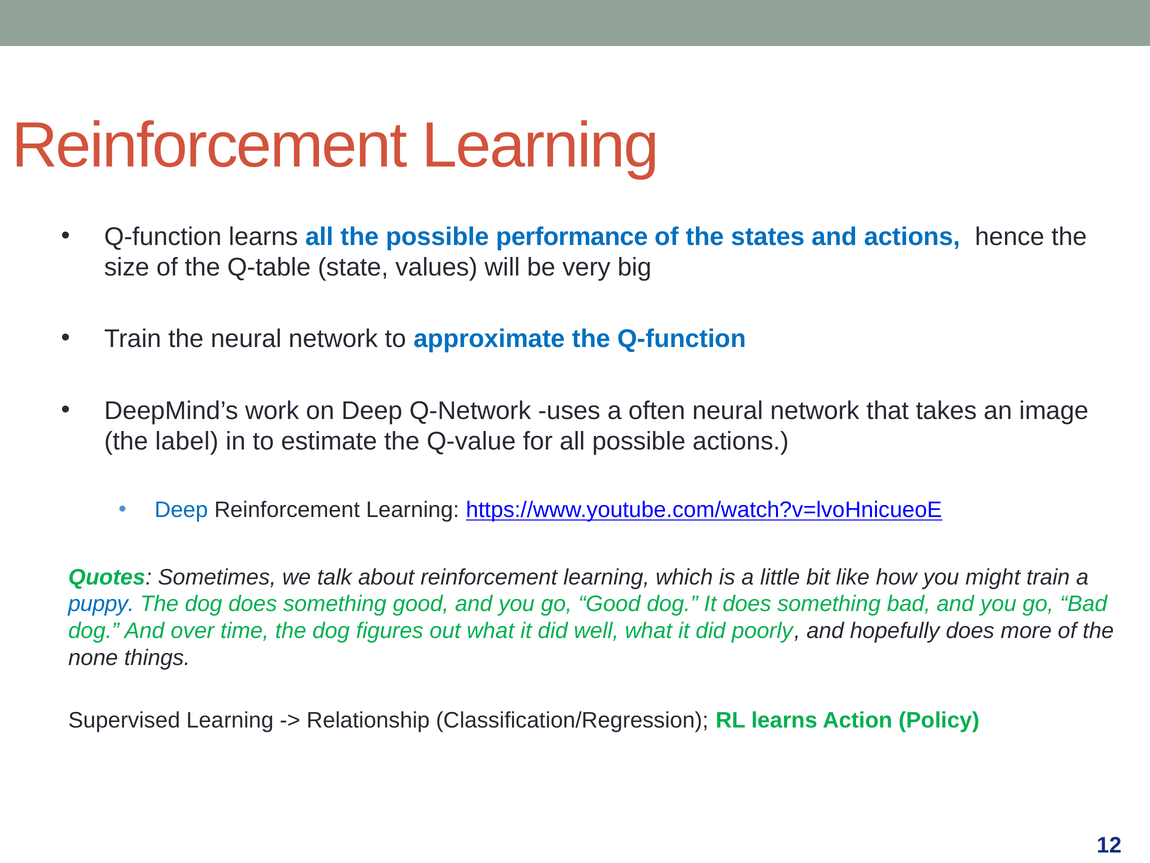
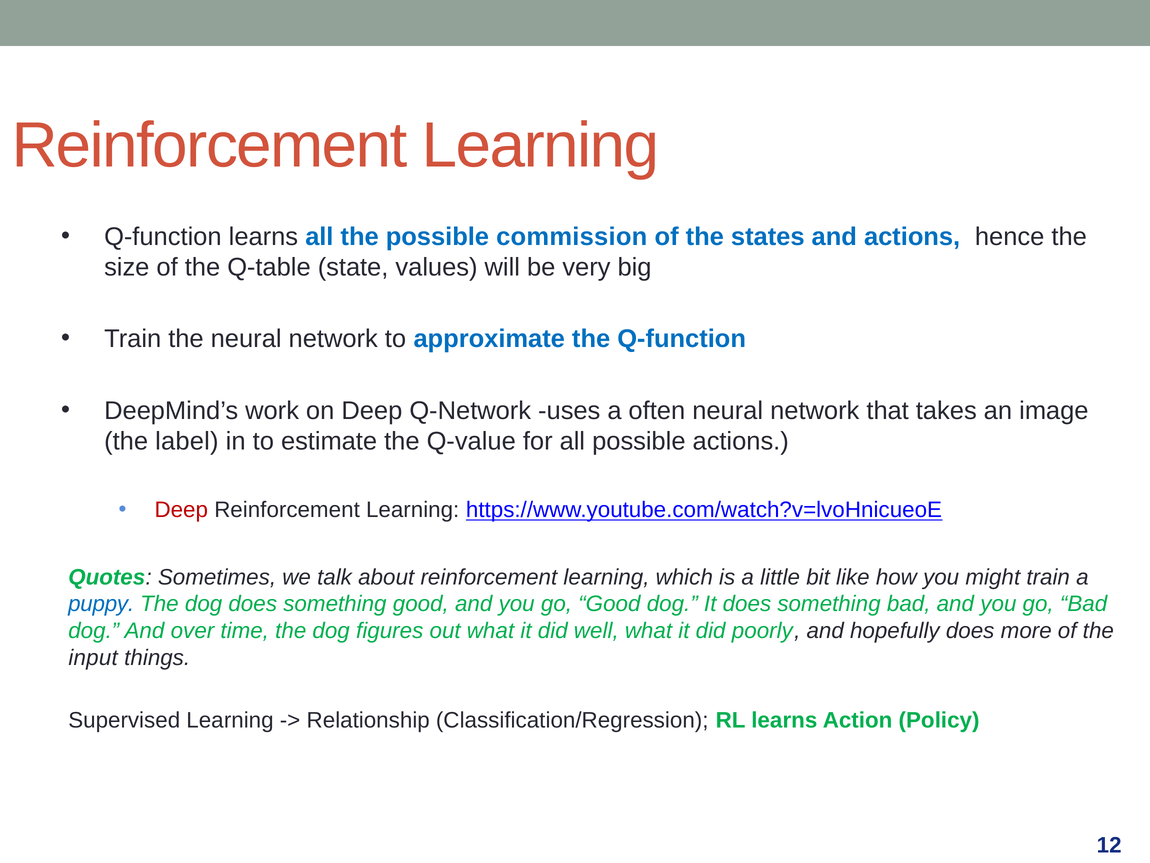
performance: performance -> commission (572, 237)
Deep colour: blue -> red (181, 510)
none: none -> input (93, 657)
